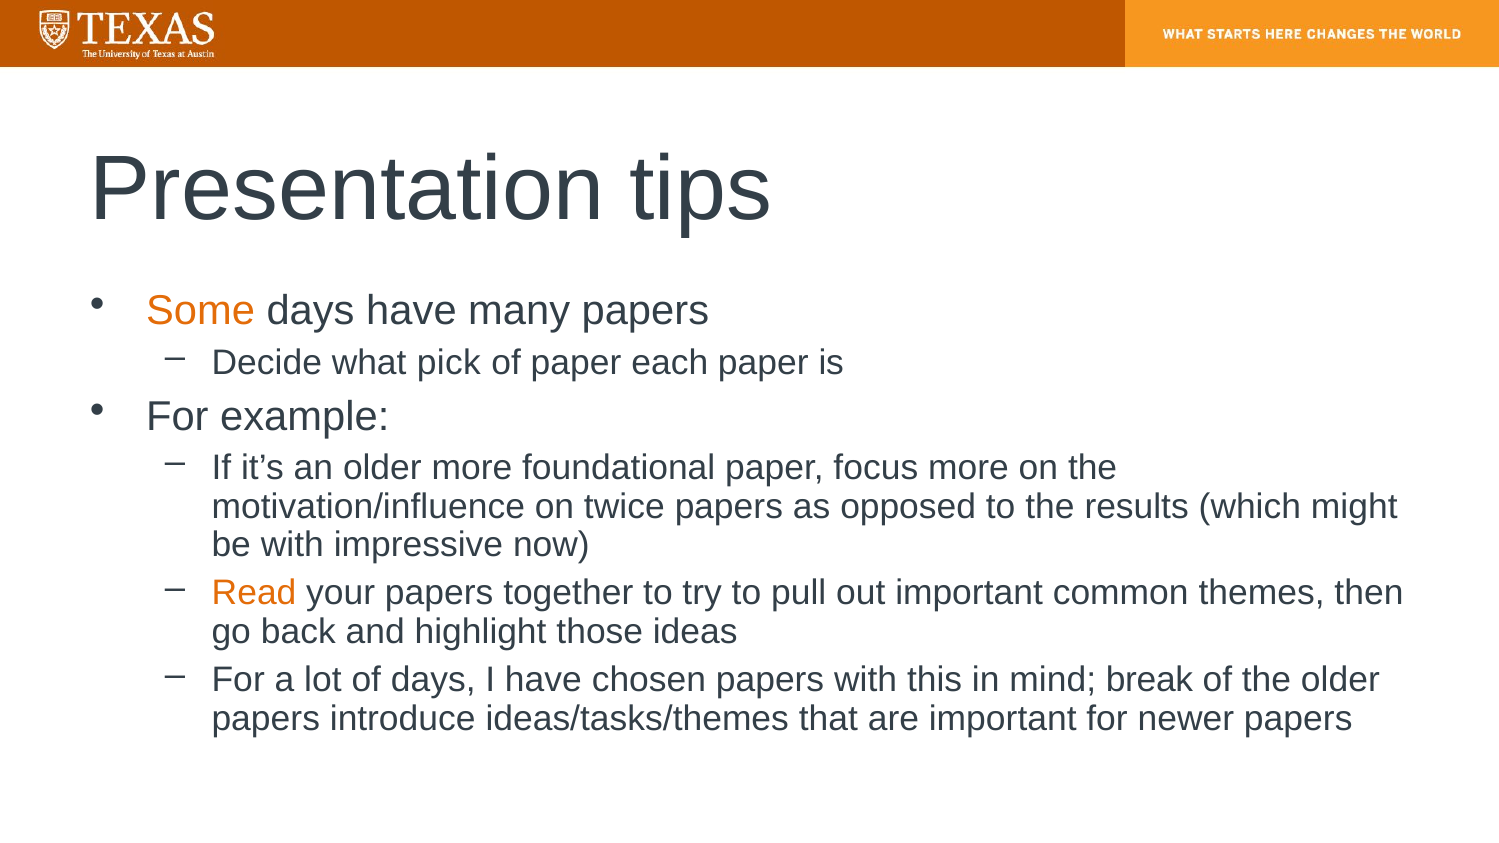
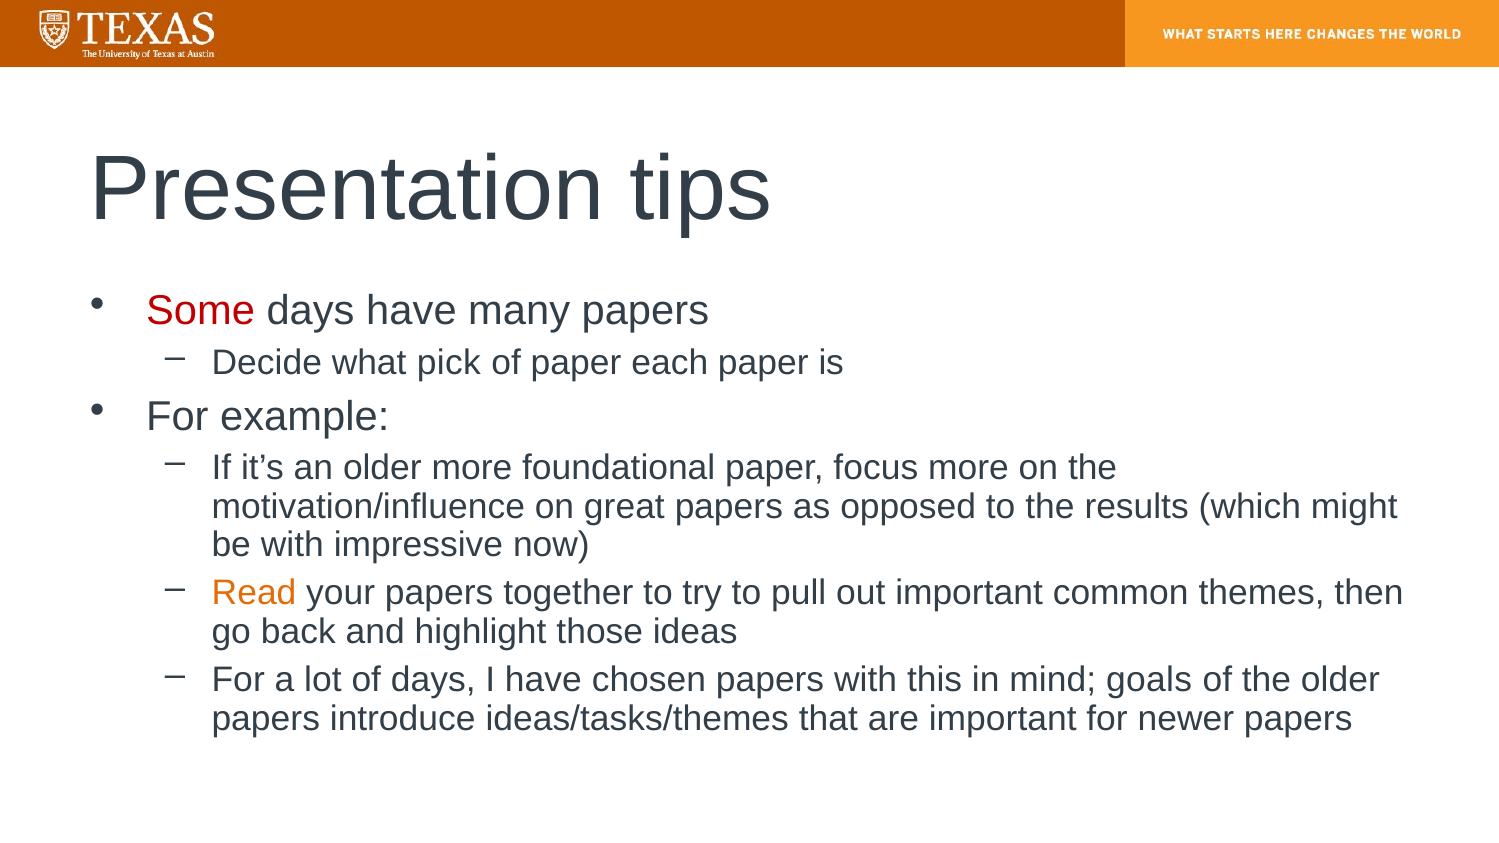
Some colour: orange -> red (201, 311)
twice: twice -> great (624, 506)
break: break -> goals (1149, 680)
